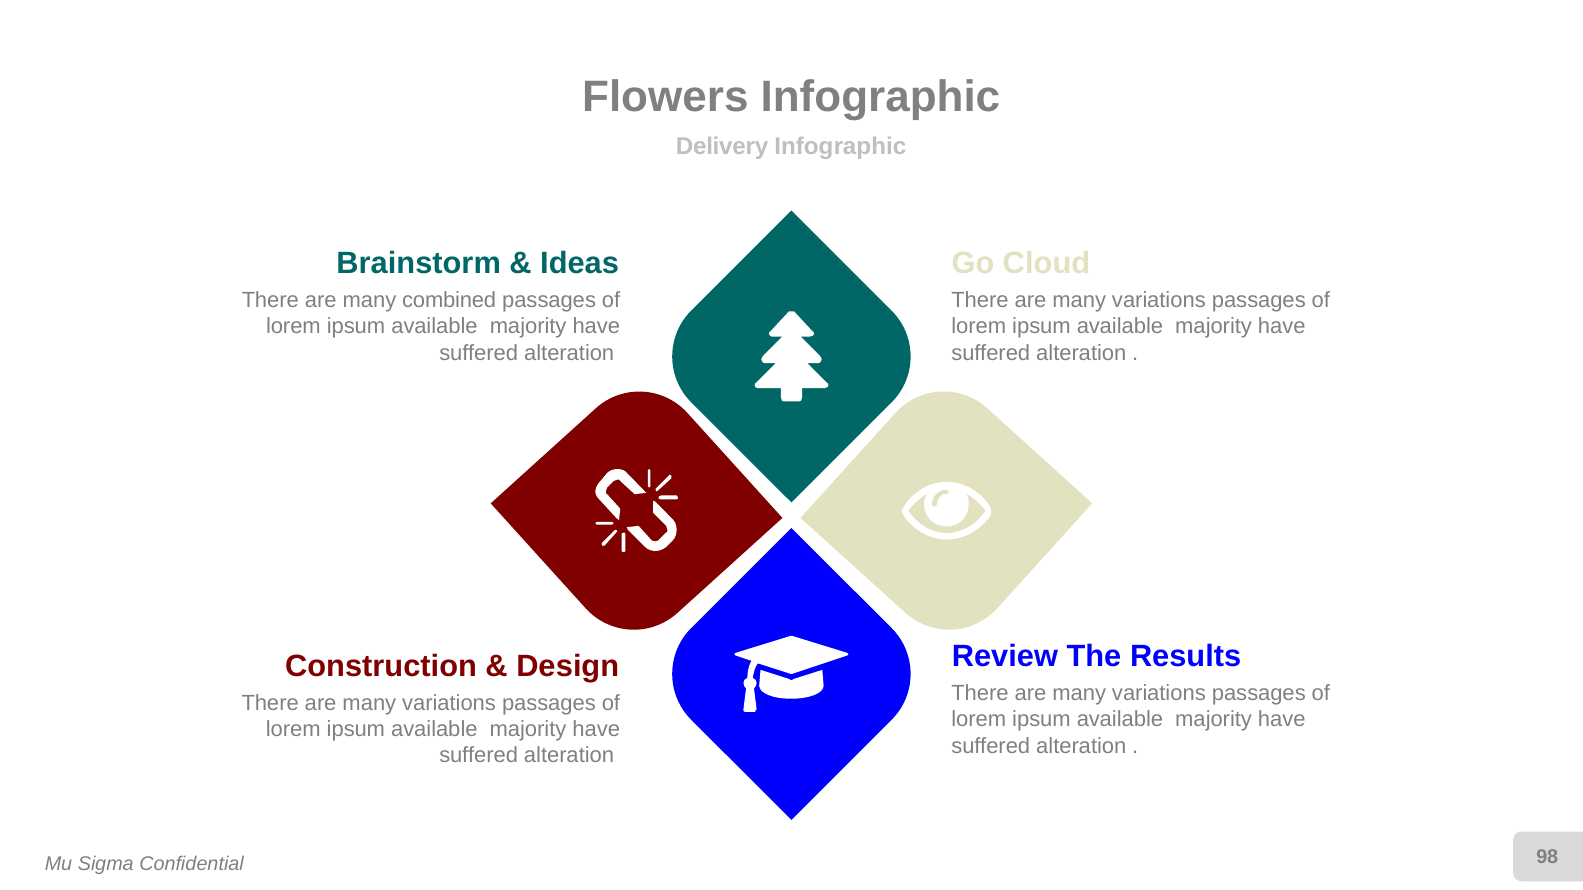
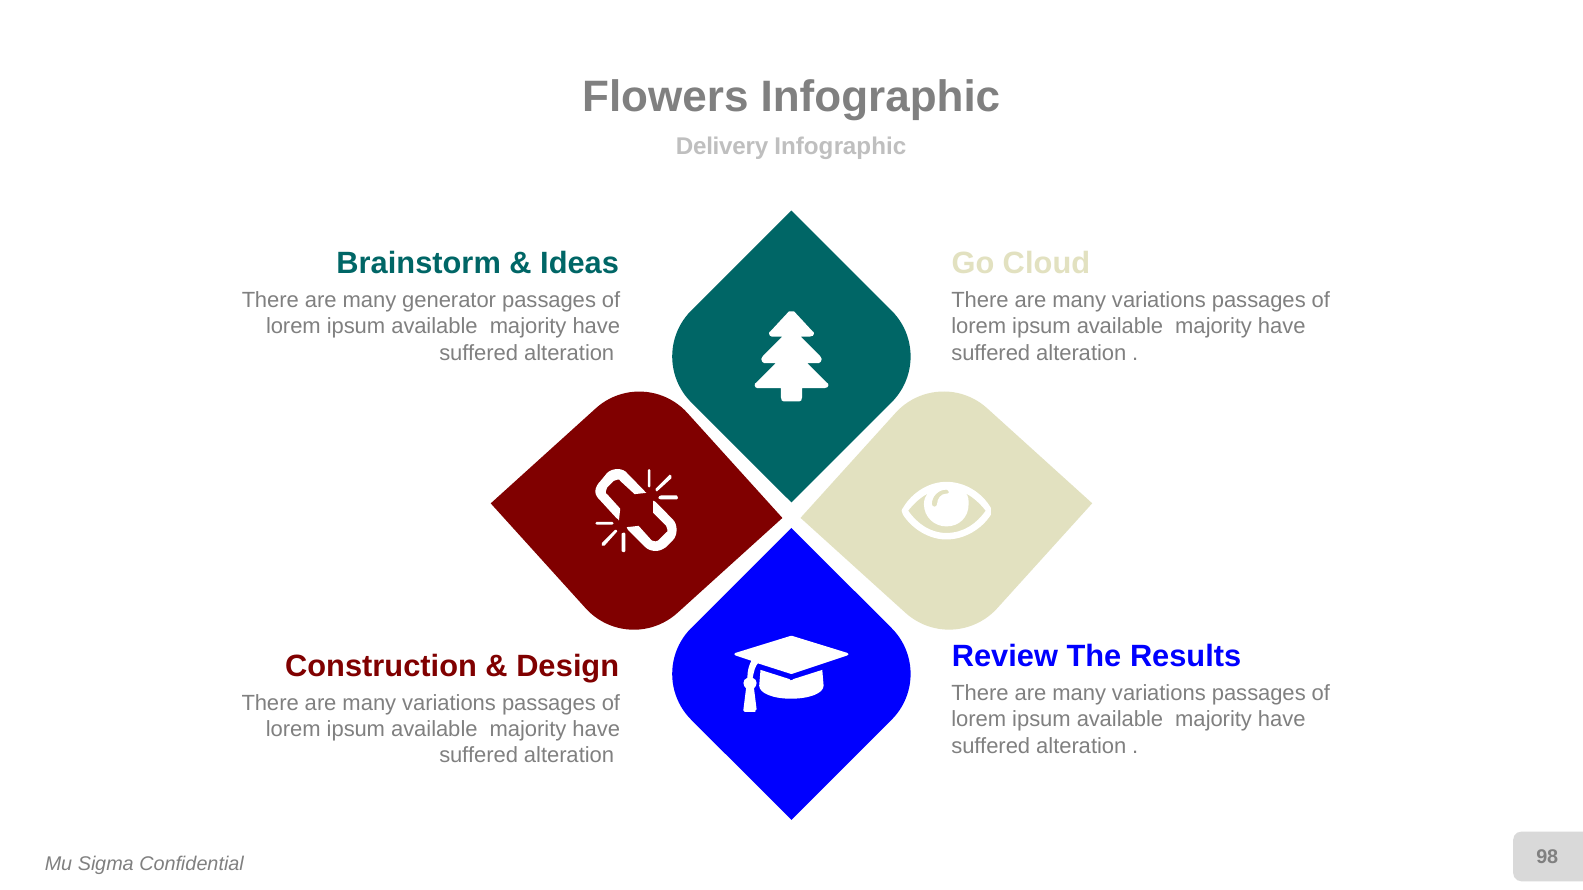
combined: combined -> generator (449, 300)
